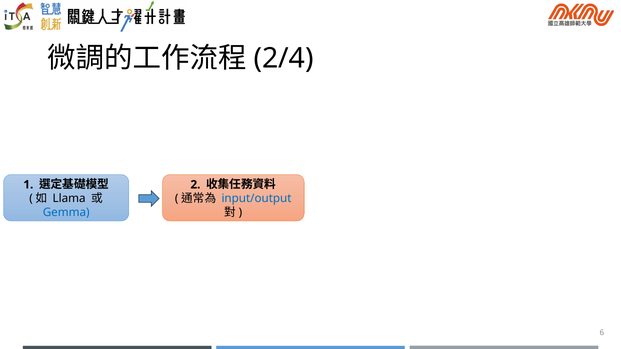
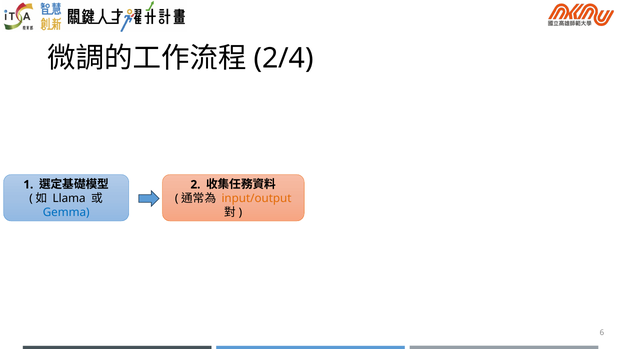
input/output colour: blue -> orange (256, 199)
